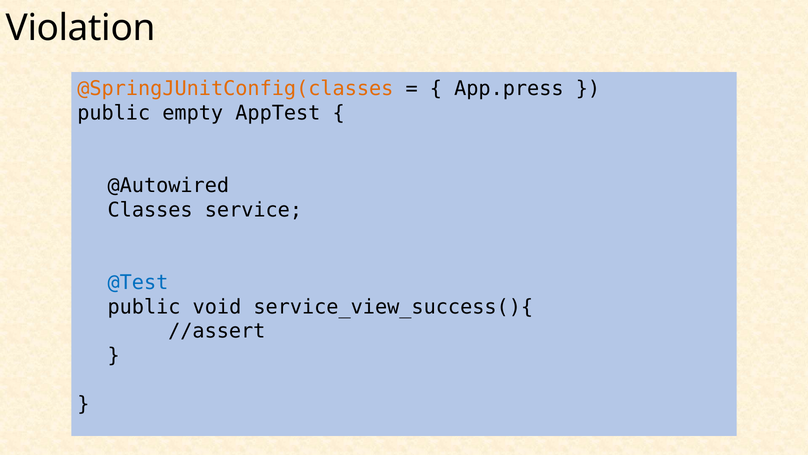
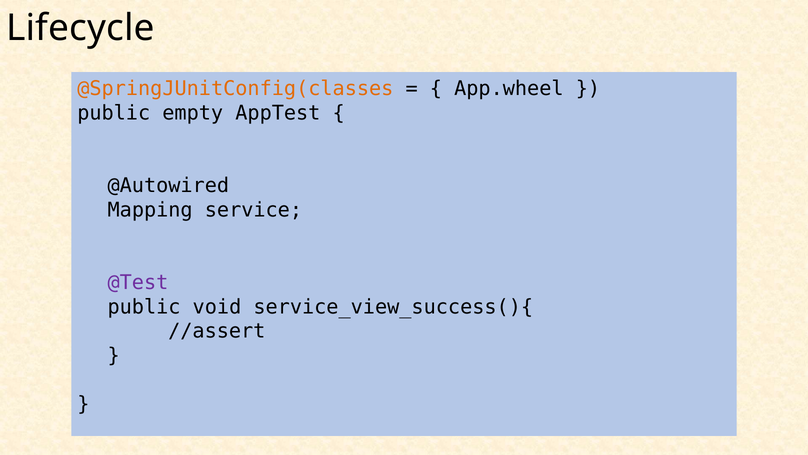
Violation: Violation -> Lifecycle (80, 28)
App.press: App.press -> App.wheel (509, 89)
Classes: Classes -> Mapping (150, 210)
@Test colour: blue -> purple (138, 282)
